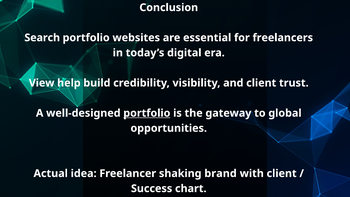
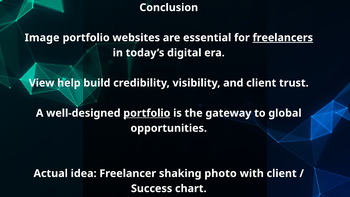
Search: Search -> Image (42, 38)
freelancers underline: none -> present (283, 38)
brand: brand -> photo (221, 173)
